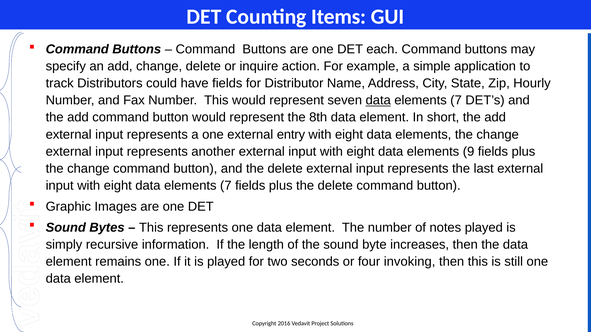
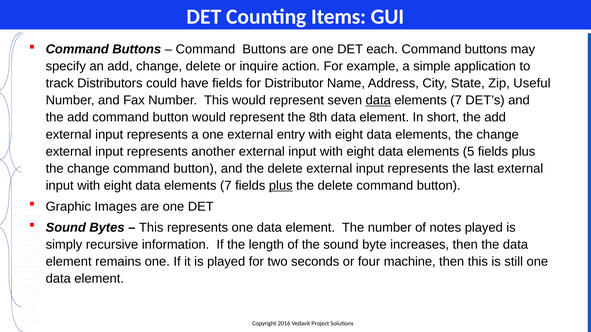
Hourly: Hourly -> Useful (532, 83)
9: 9 -> 5 (469, 152)
plus underline: none -> present (281, 186)
invoking: invoking -> machine (410, 262)
